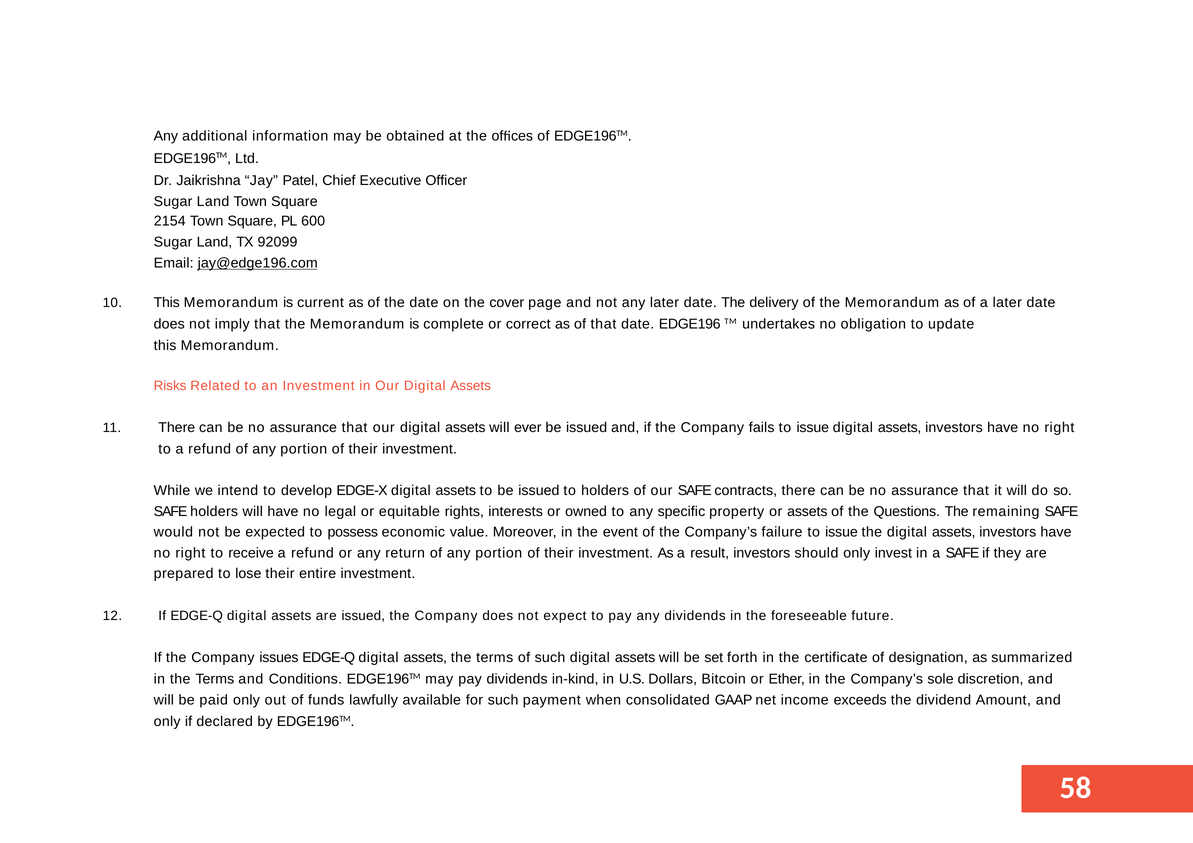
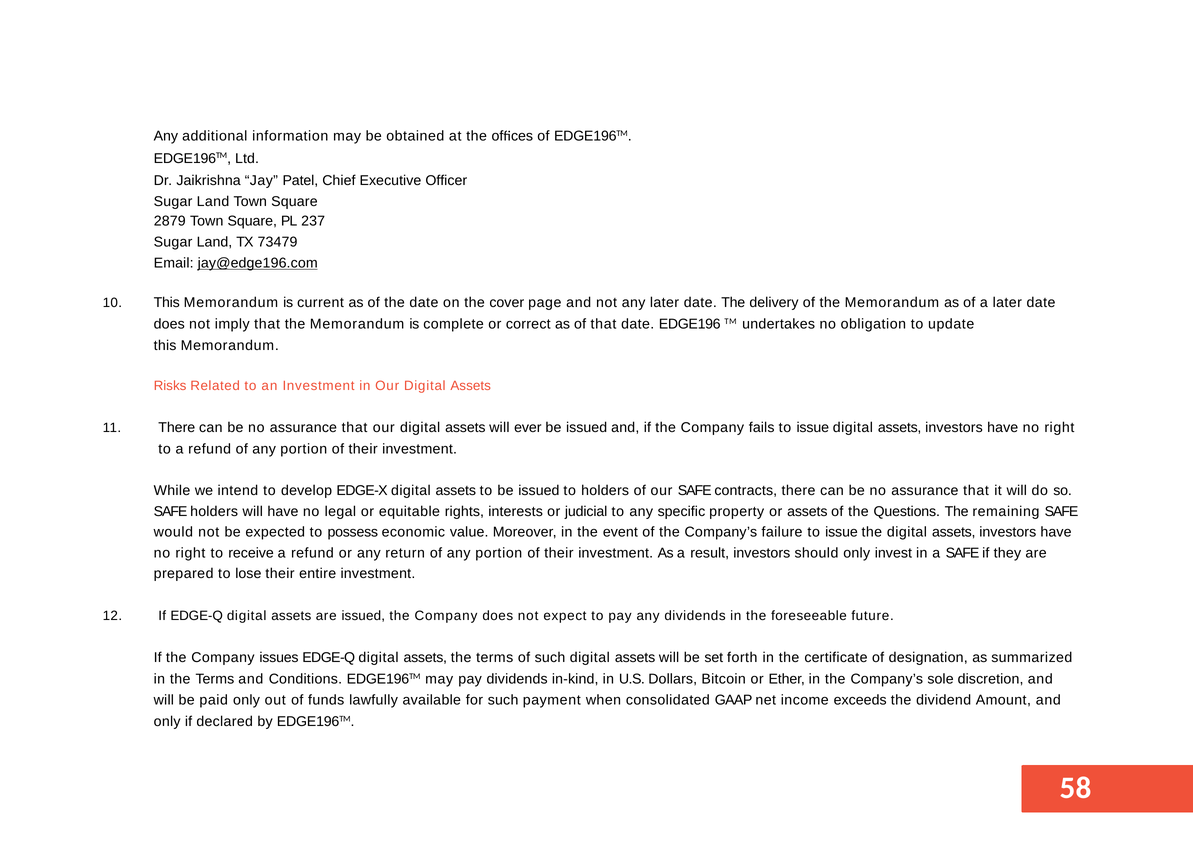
2154: 2154 -> 2879 (170, 221)
600: 600 -> 237 (313, 221)
92099: 92099 -> 73479 (278, 242)
owned: owned -> judicial (586, 511)
